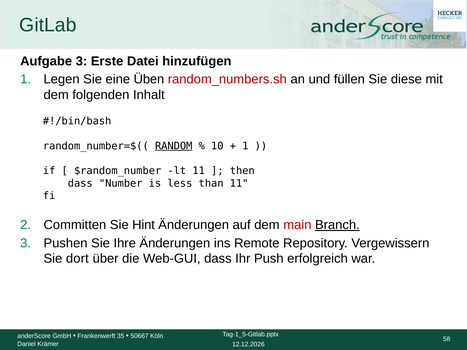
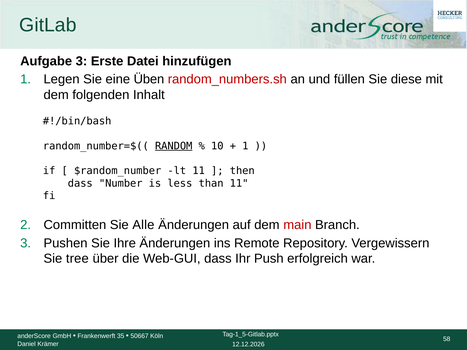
Hint: Hint -> Alle (143, 225)
Branch underline: present -> none (337, 225)
dort: dort -> tree (77, 259)
